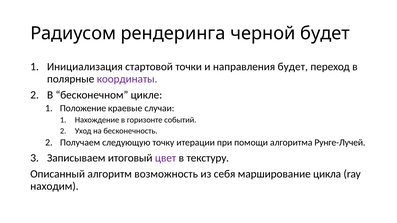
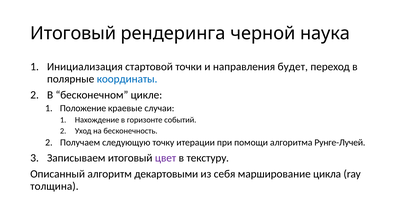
Радиусом: Радиусом -> Итоговый (73, 33)
черной будет: будет -> наука (325, 33)
координаты colour: purple -> blue (127, 79)
возможность: возможность -> декартовыми (166, 174)
находим: находим -> толщина (54, 186)
